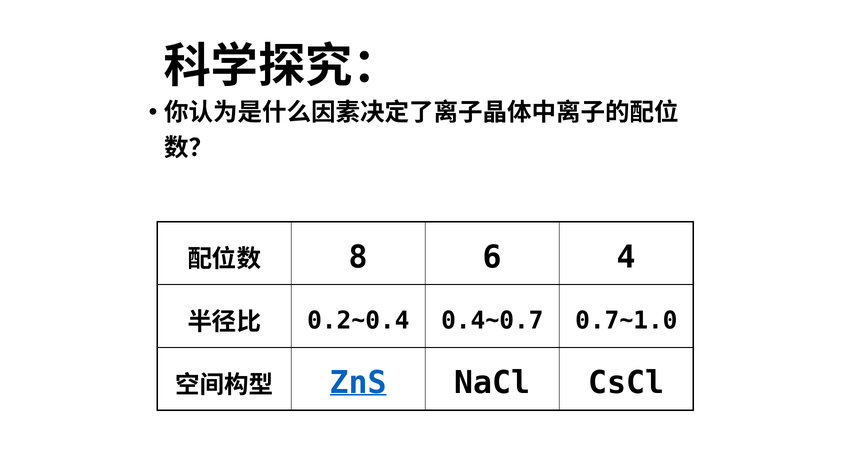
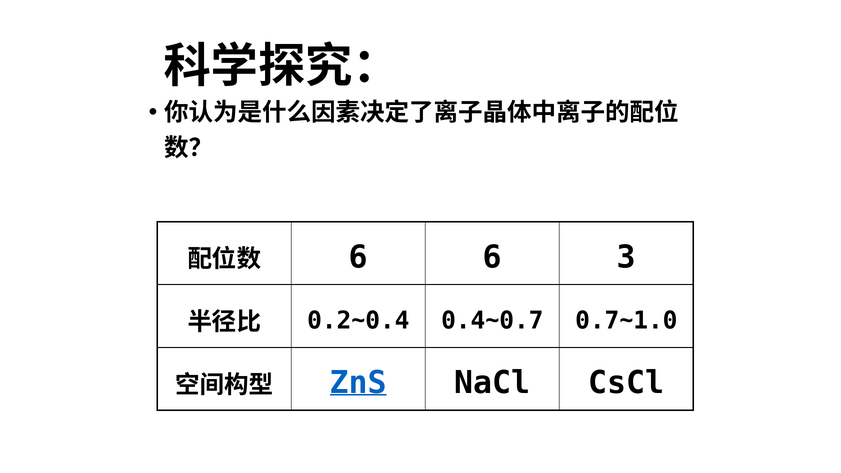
8: 8 -> 6 (358, 257)
4: 4 -> 3 (626, 257)
